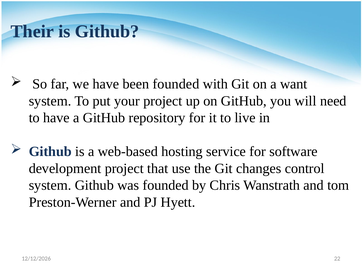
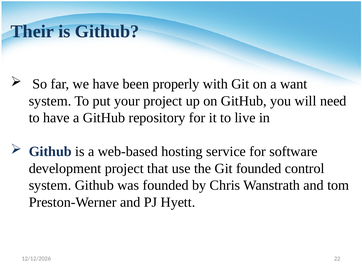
been founded: founded -> properly (176, 84)
Git changes: changes -> founded (259, 169)
